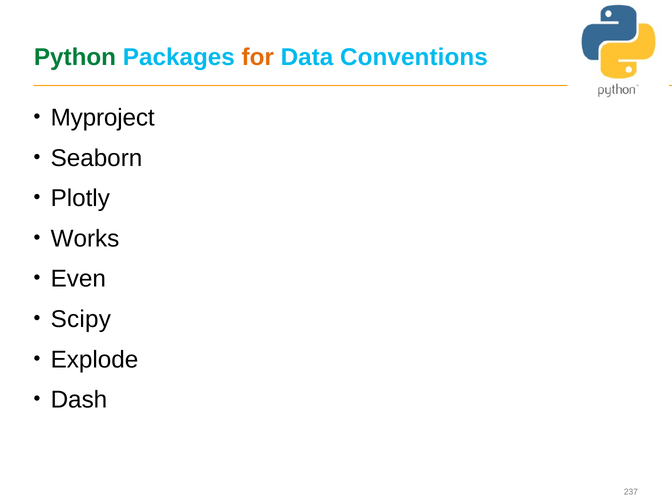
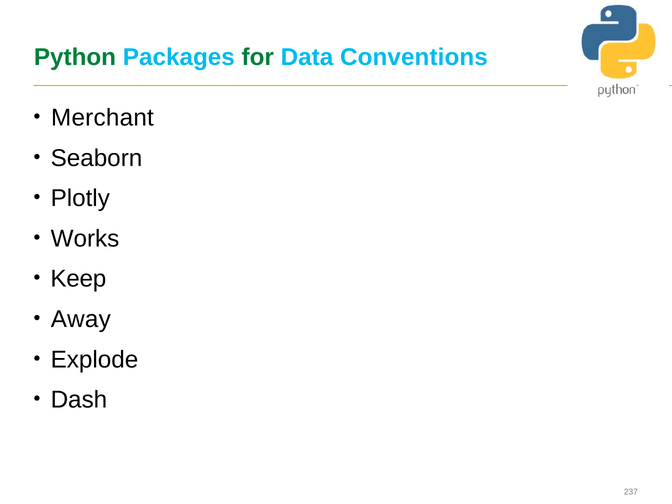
for colour: orange -> green (258, 57)
Myproject: Myproject -> Merchant (102, 118)
Even: Even -> Keep (78, 279)
Scipy: Scipy -> Away (81, 319)
